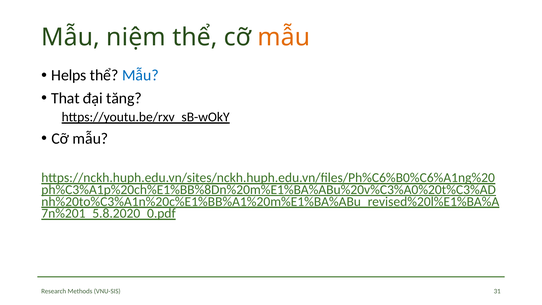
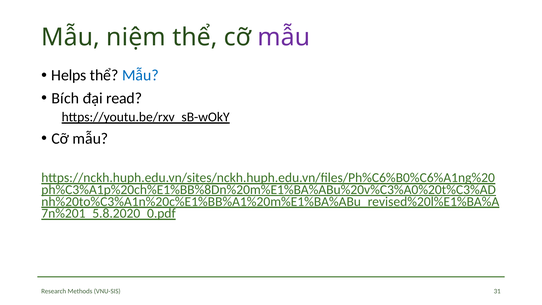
mẫu colour: orange -> purple (284, 37)
That: That -> Bích (65, 98)
tăng: tăng -> read (124, 98)
